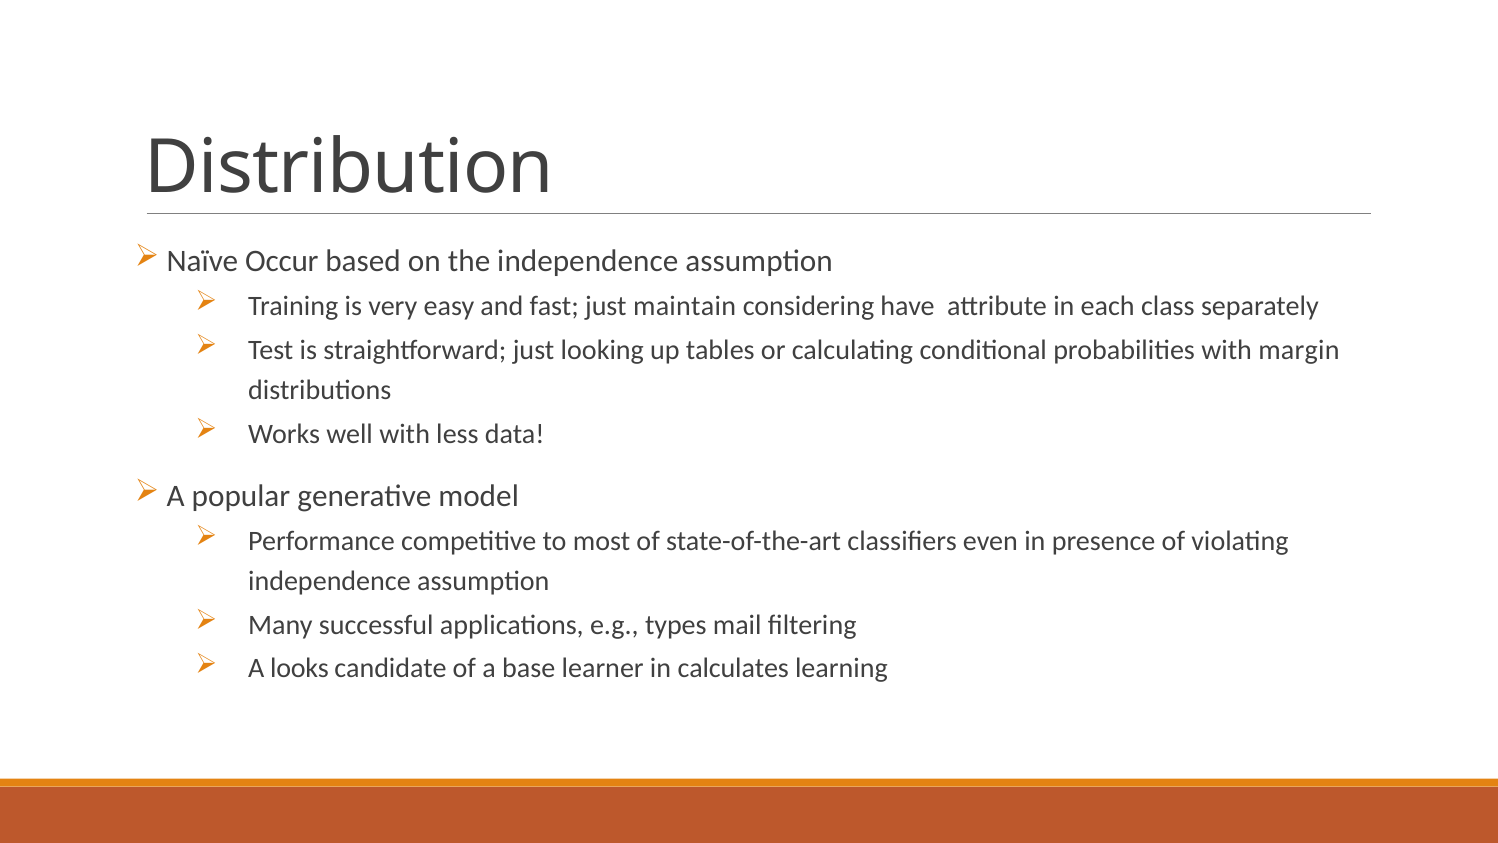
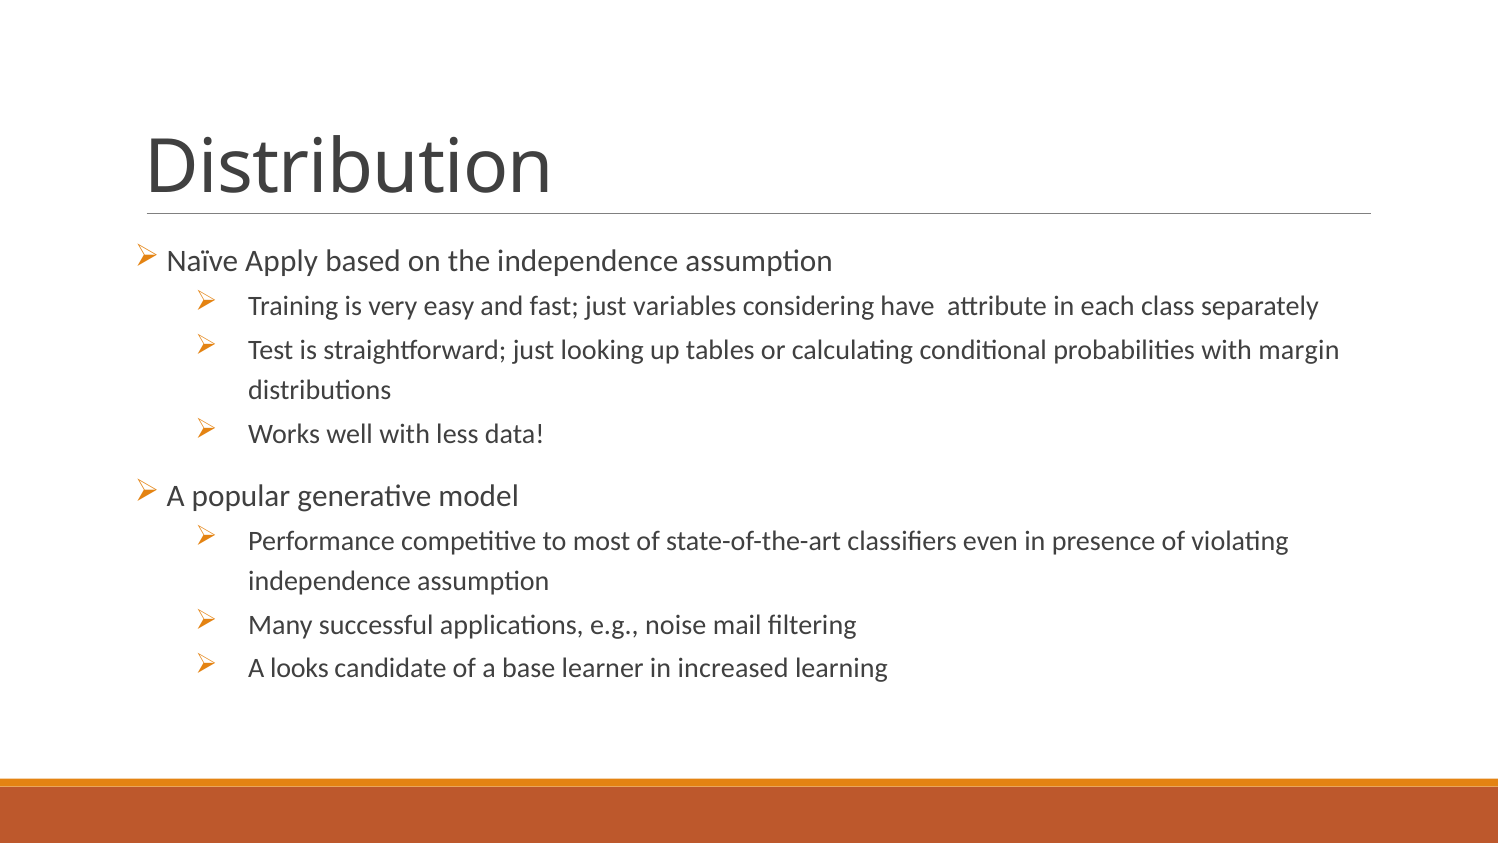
Occur: Occur -> Apply (282, 261)
maintain: maintain -> variables (685, 306)
types: types -> noise (676, 625)
calculates: calculates -> increased (733, 668)
